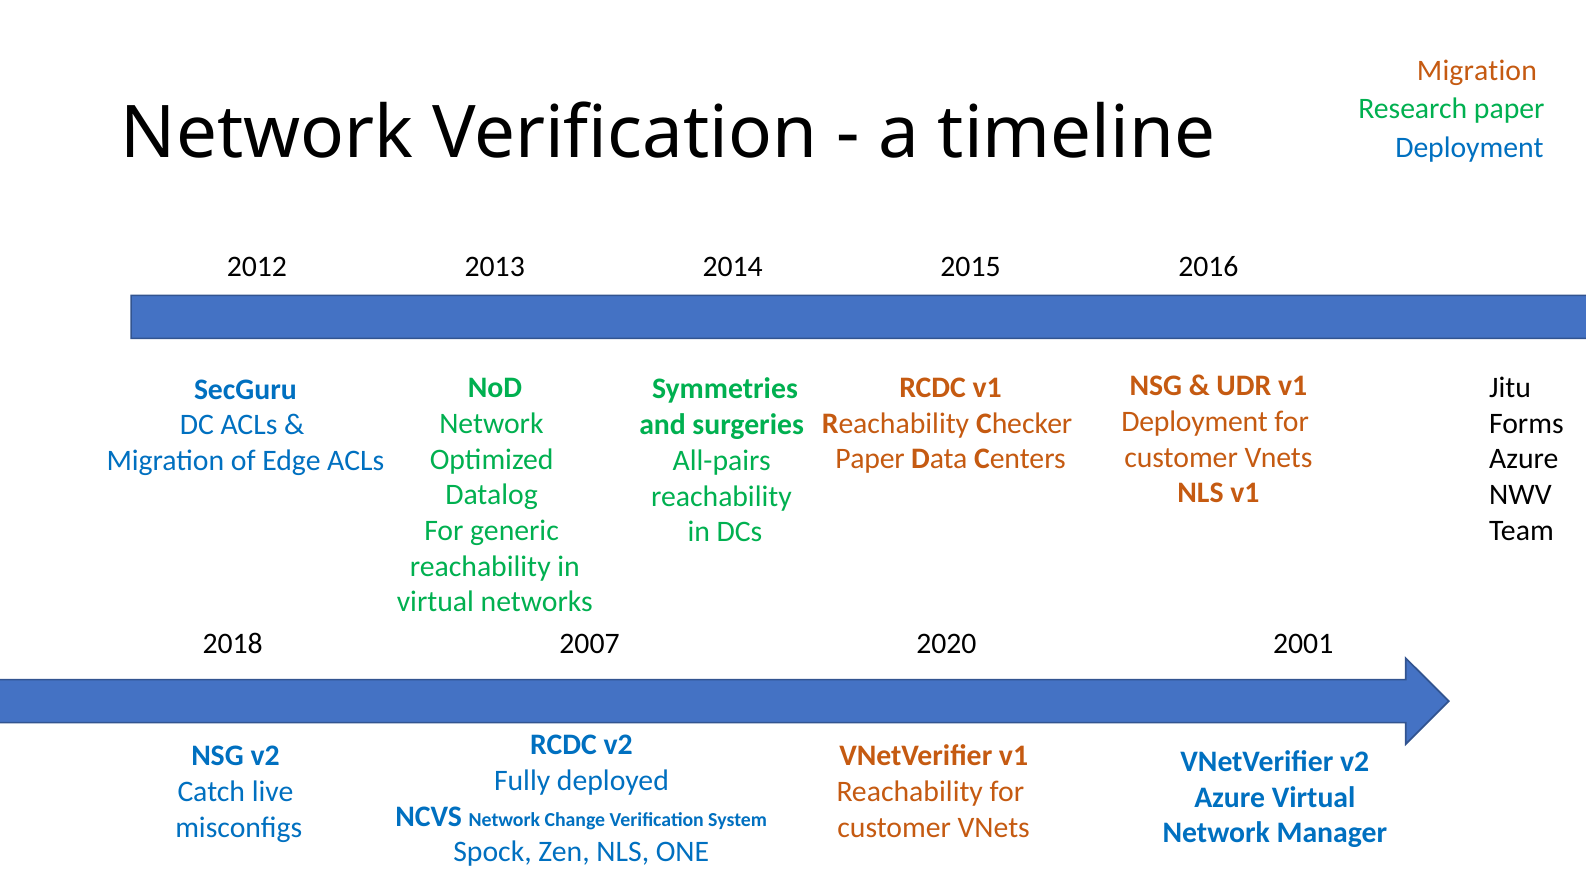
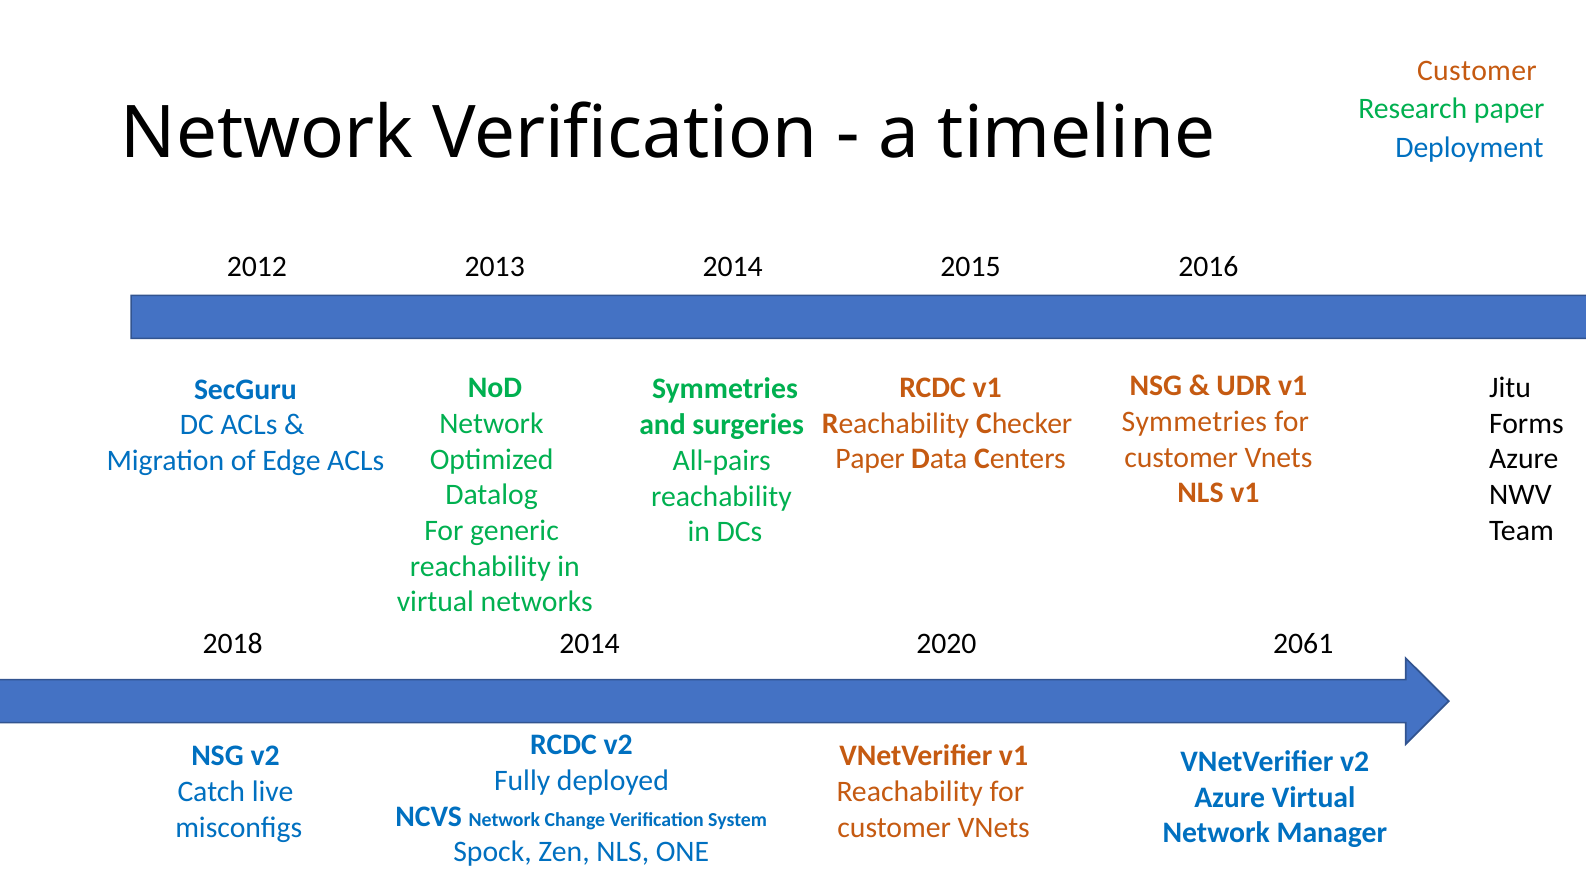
Migration: Migration -> Customer (1477, 71)
Deployment: Deployment -> Symmetries (1194, 422)
2018 2007: 2007 -> 2014 (590, 644)
2001: 2001 -> 2061 (1303, 644)
